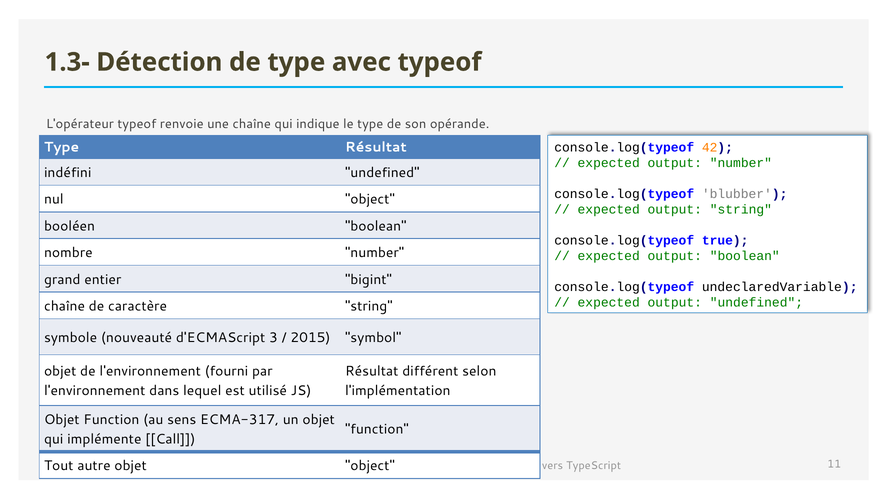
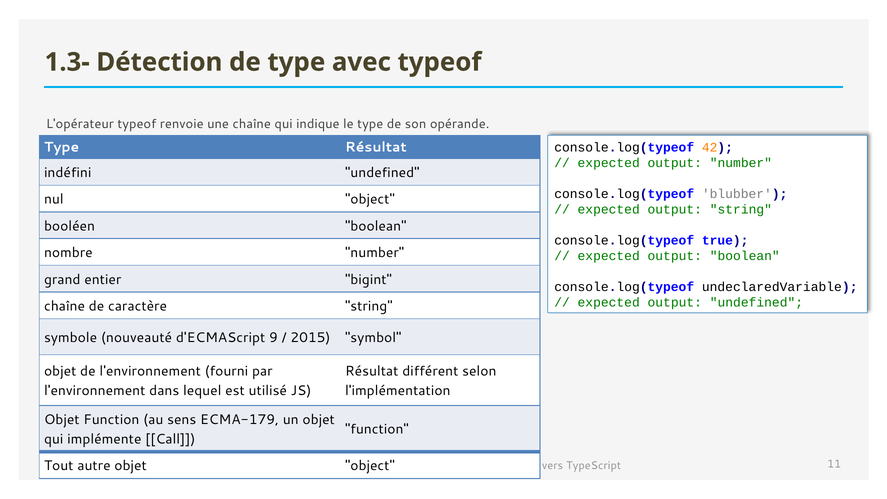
3: 3 -> 9 (273, 337)
ECMA-317: ECMA-317 -> ECMA-179 (240, 420)
